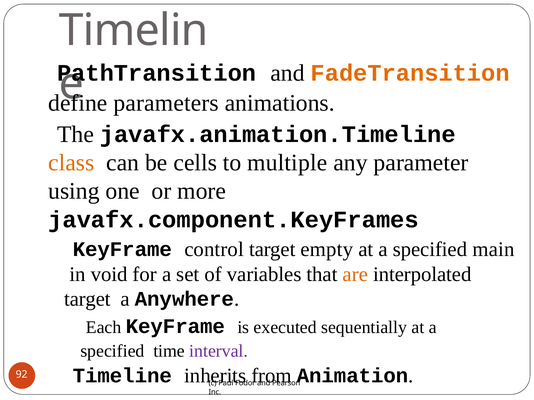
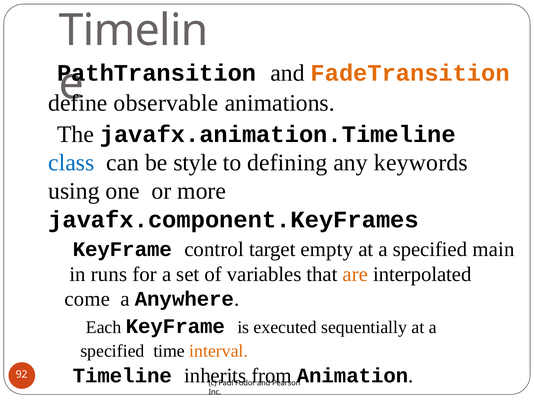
parameters: parameters -> observable (166, 103)
class colour: orange -> blue (71, 163)
cells: cells -> style (195, 163)
multiple: multiple -> defining (287, 163)
parameter: parameter -> keywords (421, 163)
void: void -> runs (109, 275)
target: target -> come (87, 300)
interval colour: purple -> orange (219, 351)
